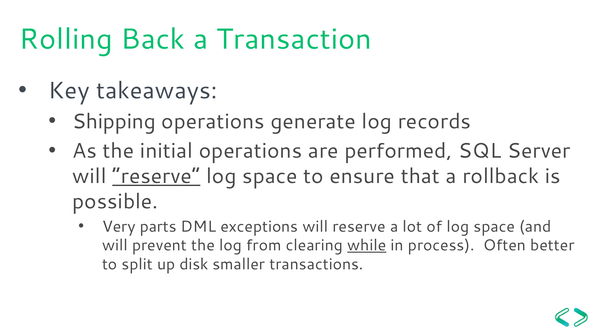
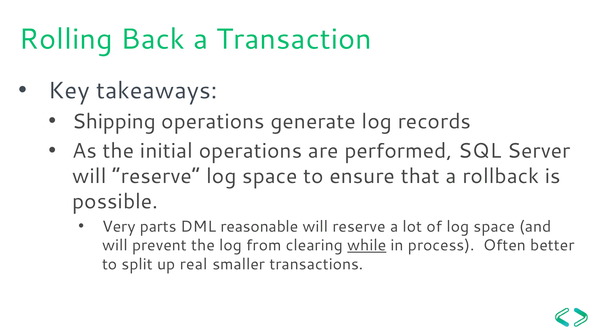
reserve underline: present -> none (156, 176)
exceptions: exceptions -> reasonable (259, 226)
disk: disk -> real (194, 264)
